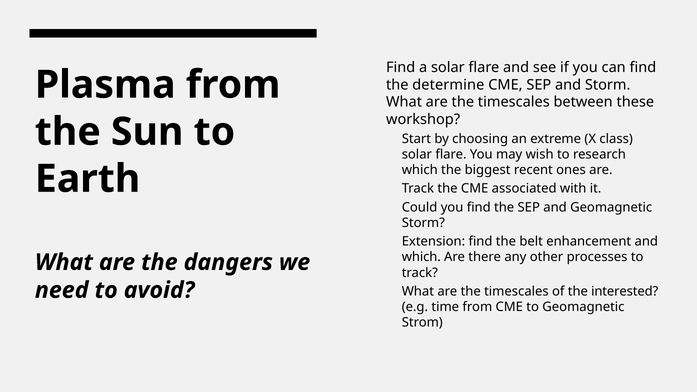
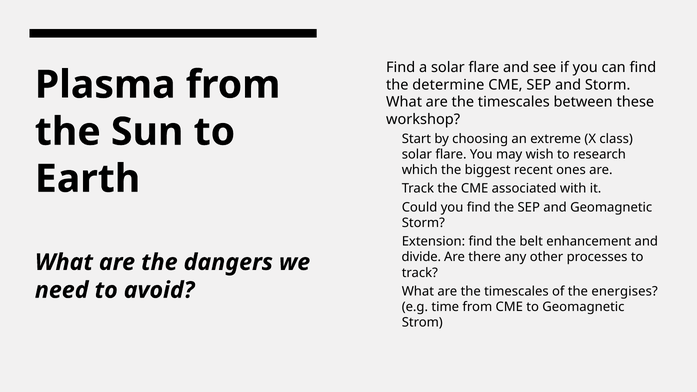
which: which -> divide (421, 257)
interested: interested -> energises (625, 292)
